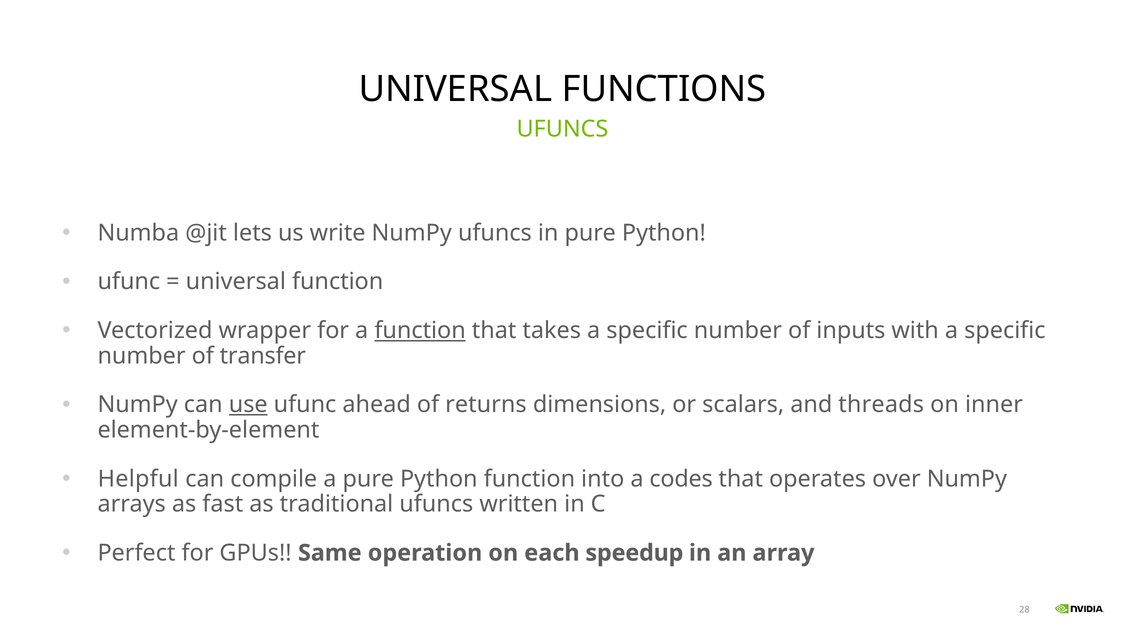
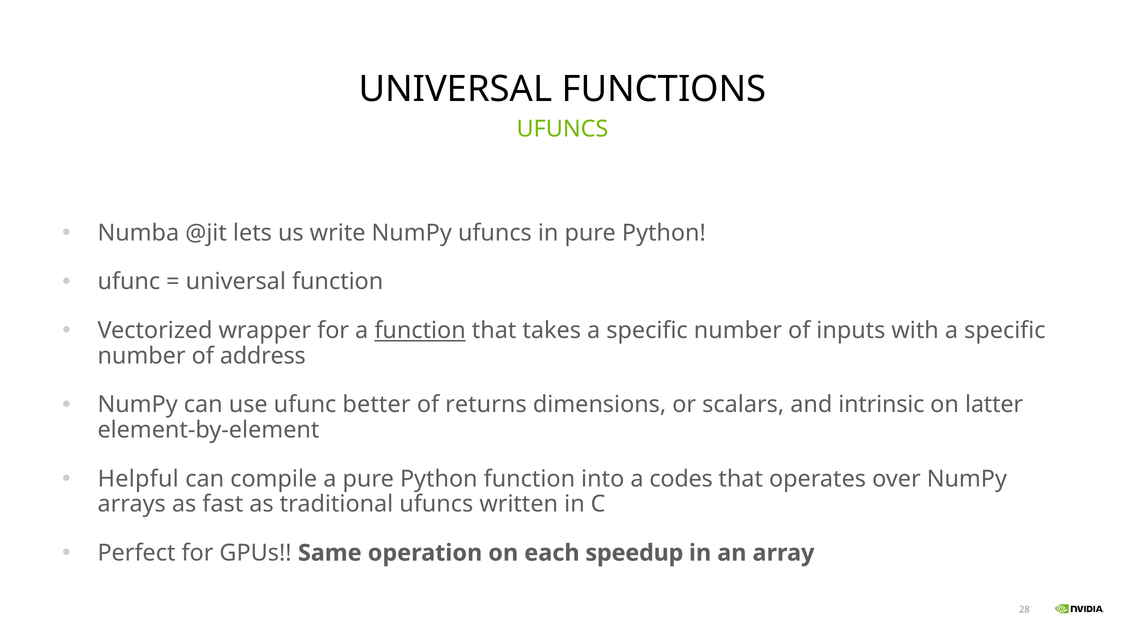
transfer: transfer -> address (263, 356)
use underline: present -> none (248, 405)
ahead: ahead -> better (377, 405)
threads: threads -> intrinsic (881, 405)
inner: inner -> latter (994, 405)
